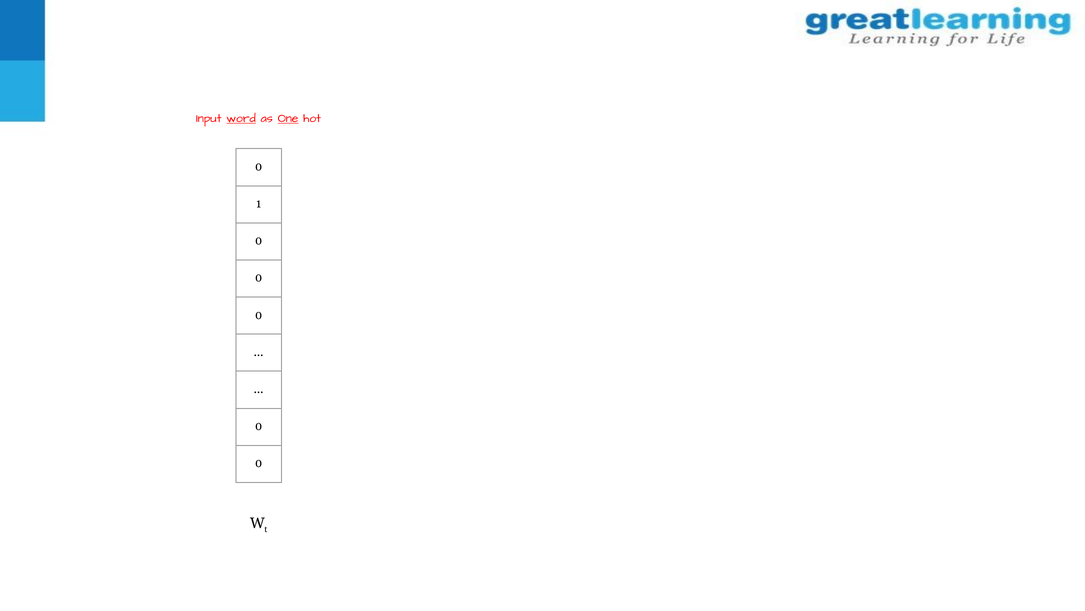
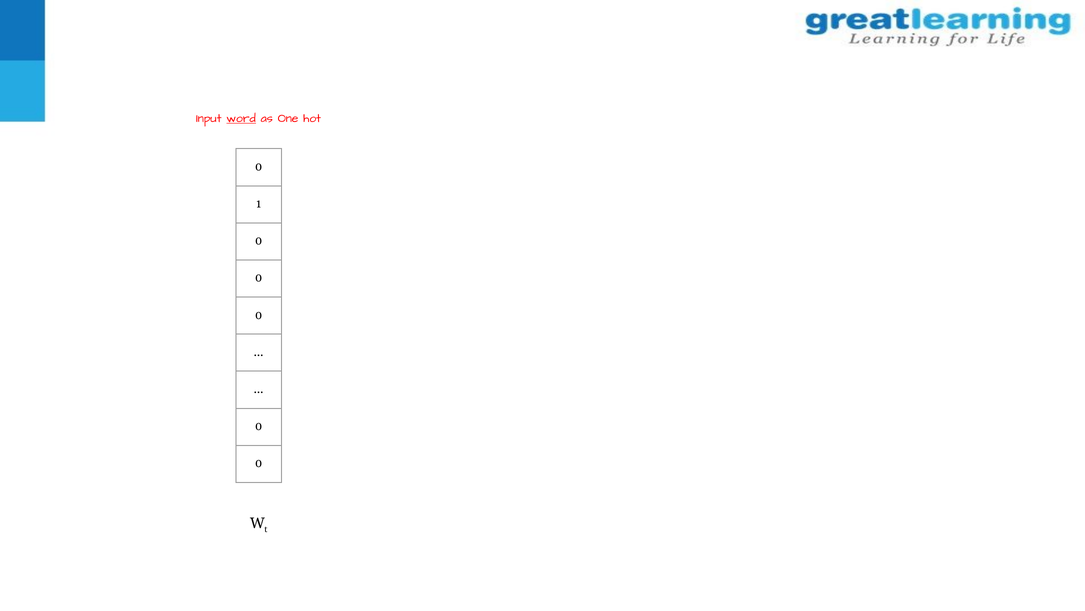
One underline: present -> none (288, 118)
